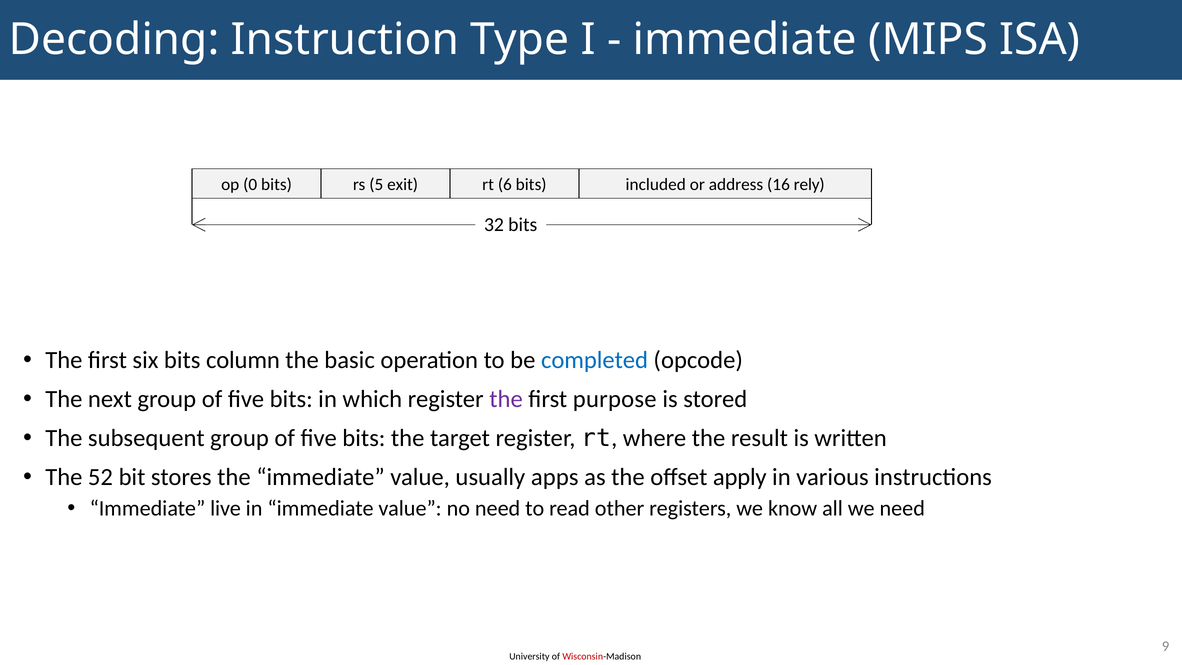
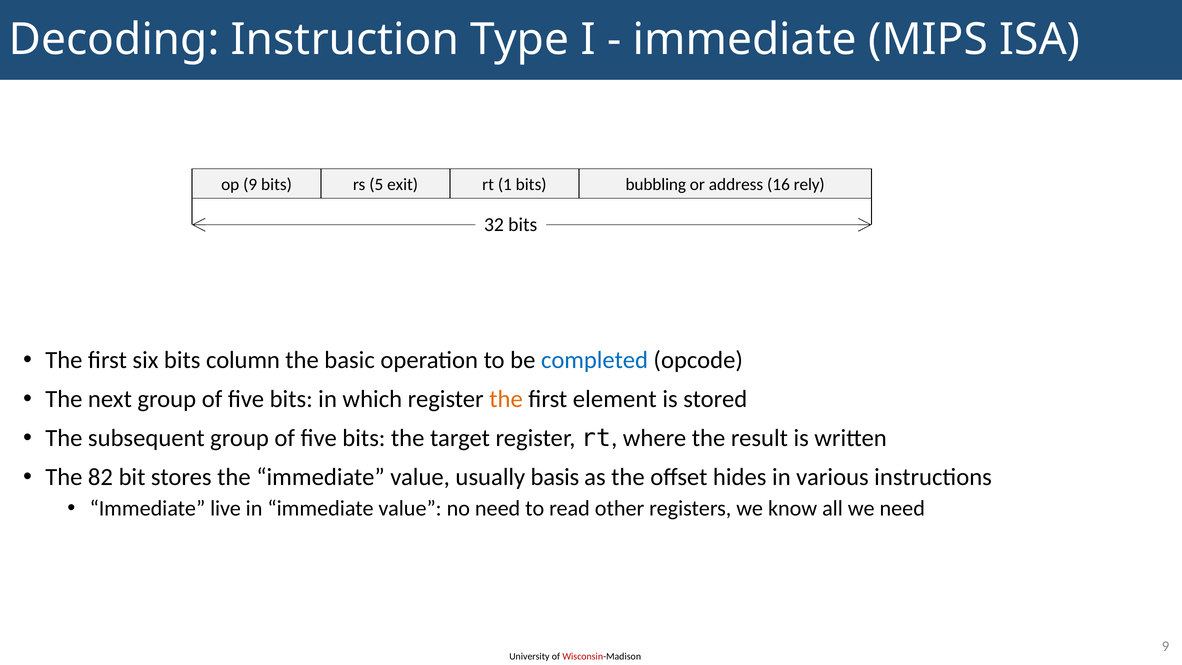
op 0: 0 -> 9 (250, 185)
6: 6 -> 1 (505, 185)
included: included -> bubbling (656, 185)
the colour: purple -> orange (506, 399)
purpose: purpose -> element (615, 399)
52: 52 -> 82 (100, 477)
apps: apps -> basis (555, 477)
apply: apply -> hides (740, 477)
